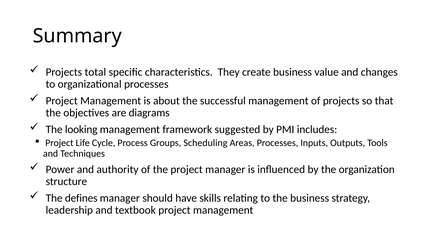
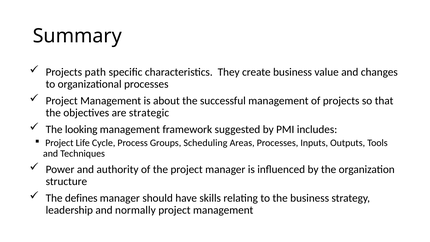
total: total -> path (95, 72)
diagrams: diagrams -> strategic (149, 113)
textbook: textbook -> normally (135, 210)
